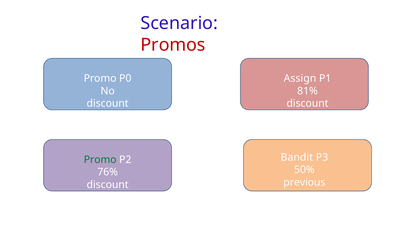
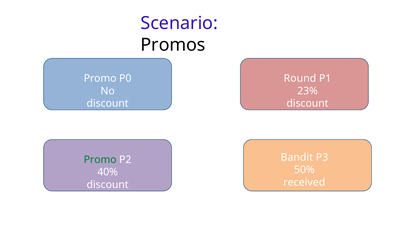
Promos colour: red -> black (173, 45)
Assign: Assign -> Round (300, 78)
81%: 81% -> 23% (308, 91)
76%: 76% -> 40% (108, 172)
previous: previous -> received (304, 182)
